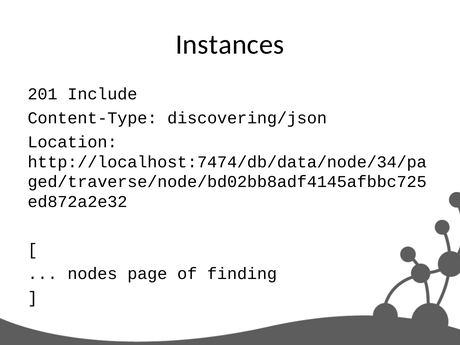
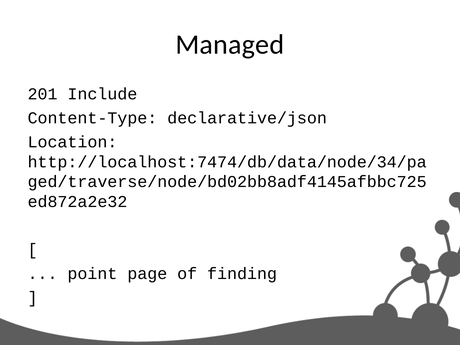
Instances: Instances -> Managed (230, 45)
discovering/json: discovering/json -> declarative/json (247, 118)
nodes: nodes -> point (92, 274)
